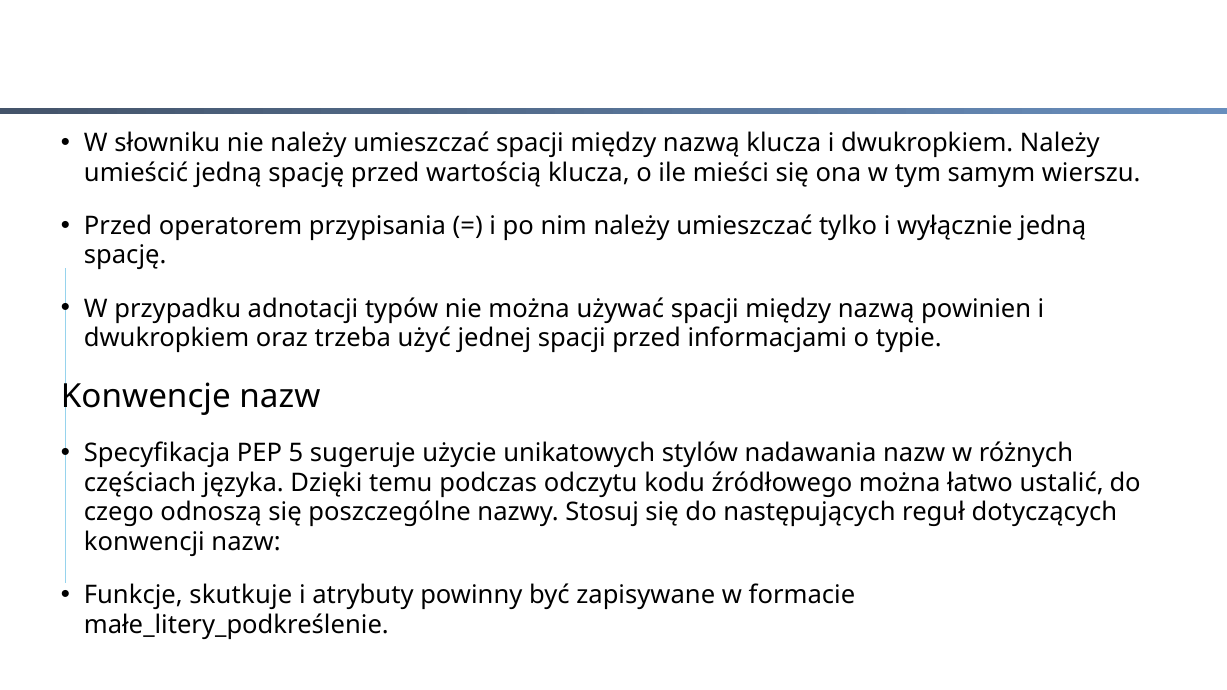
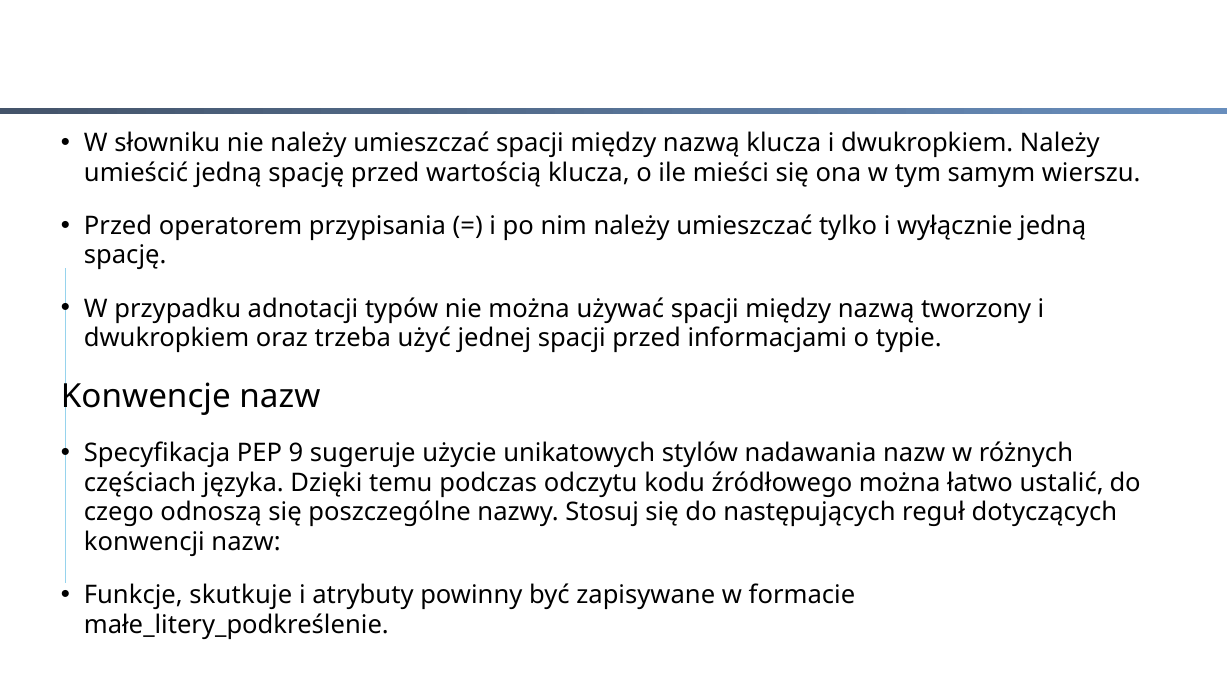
powinien: powinien -> tworzony (976, 309)
5: 5 -> 9 (296, 454)
